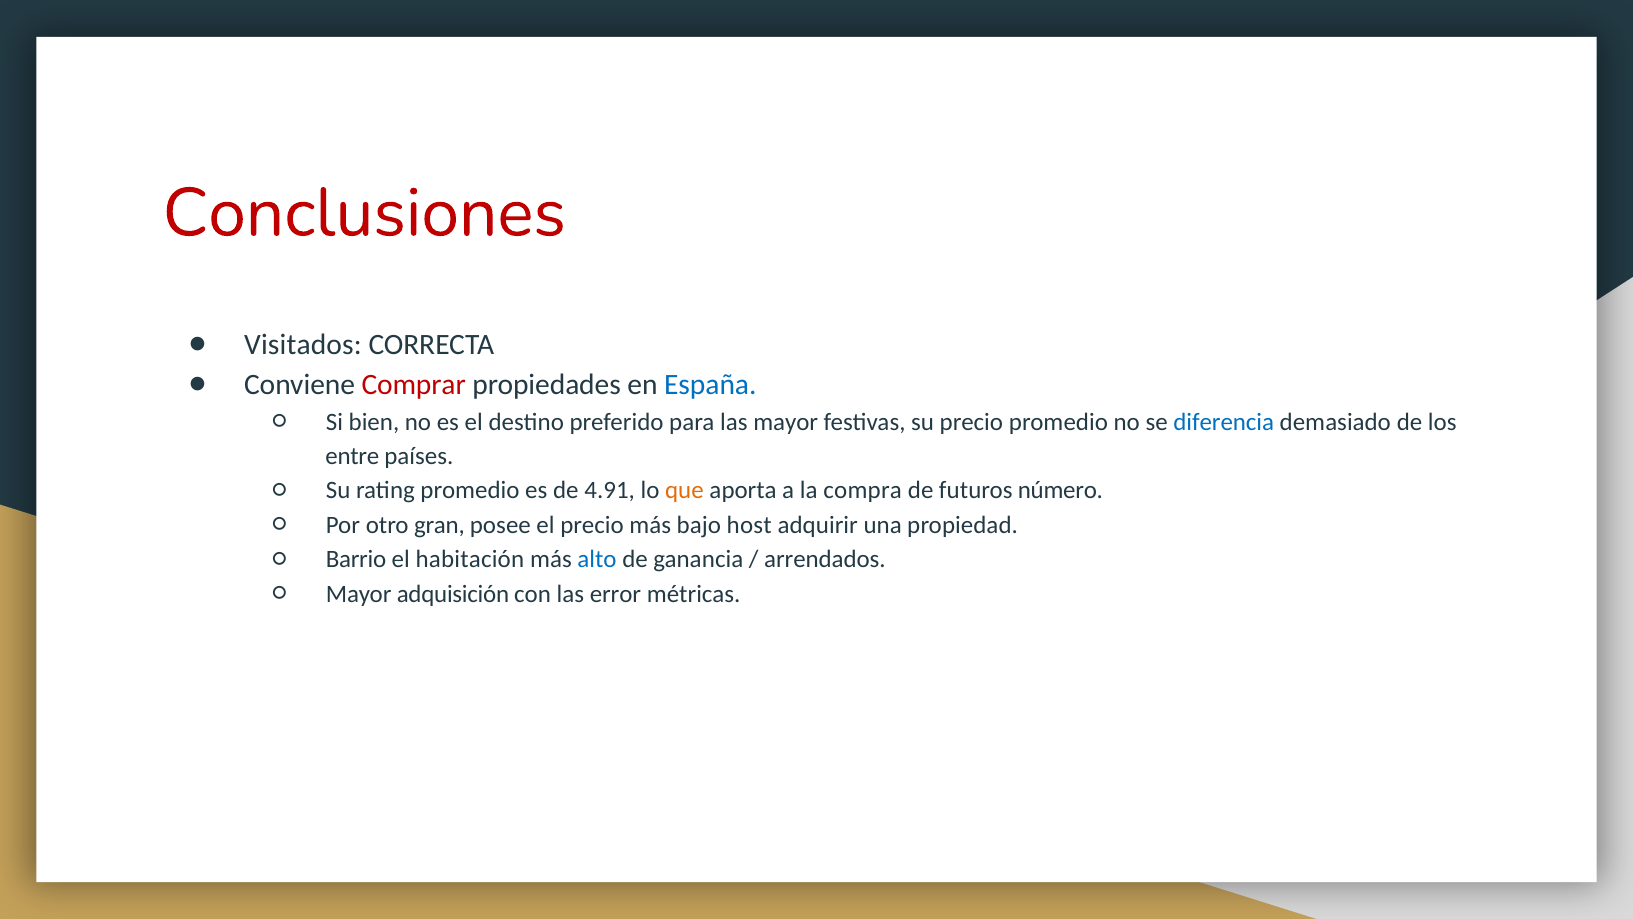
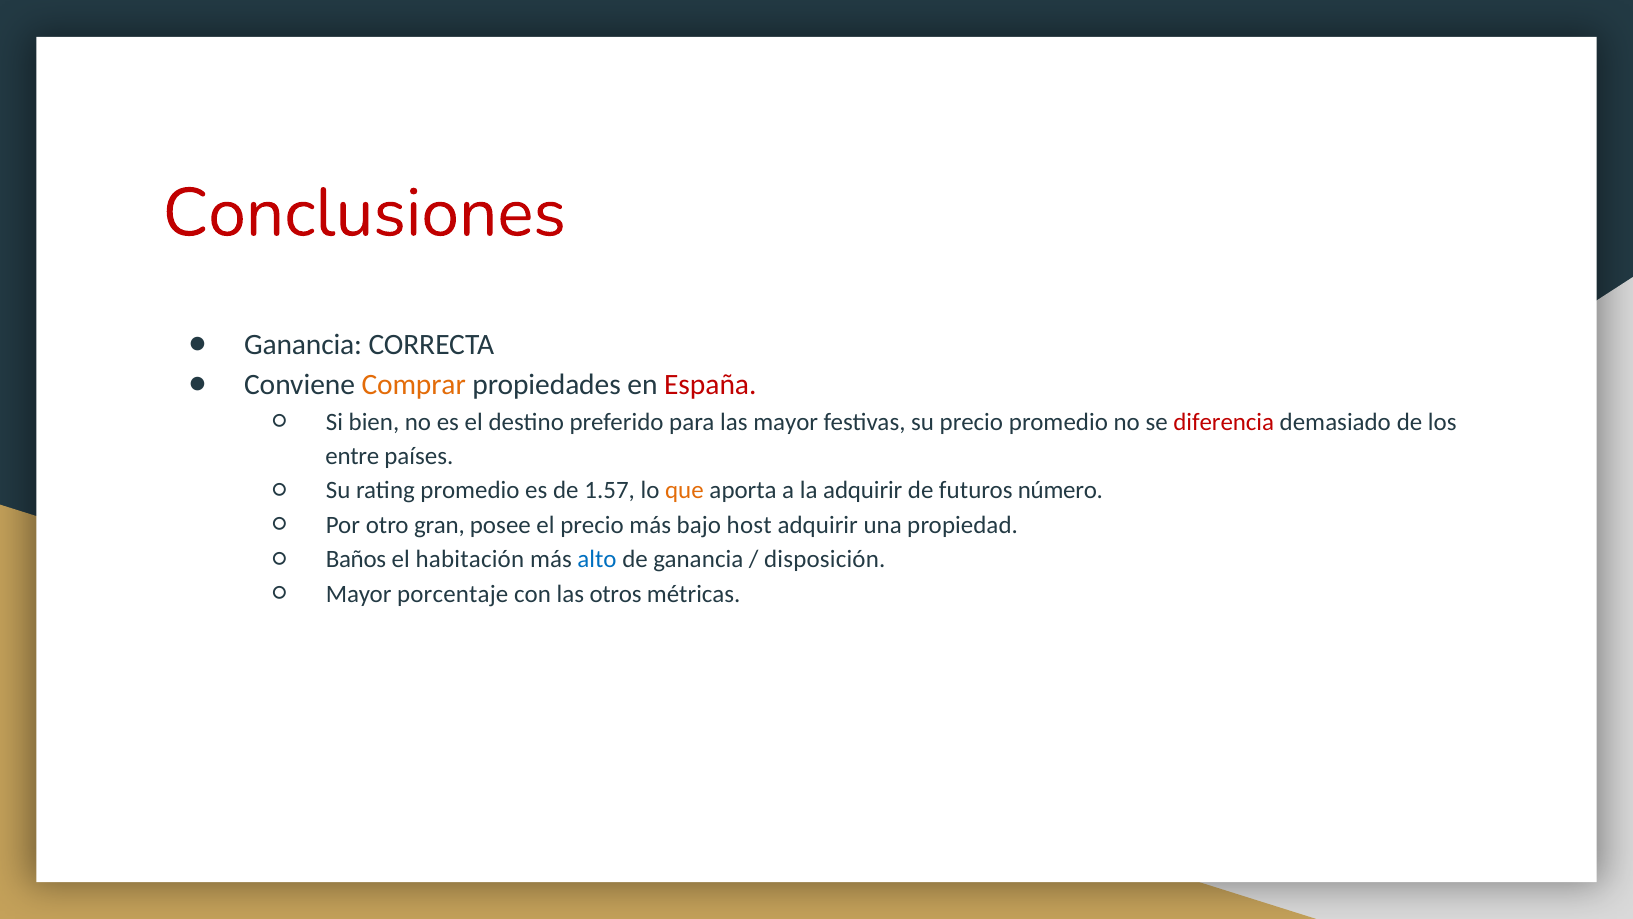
Visitados: Visitados -> Ganancia (303, 344)
Comprar colour: red -> orange (414, 385)
España colour: blue -> red (710, 385)
diferencia colour: blue -> red (1224, 422)
4.91: 4.91 -> 1.57 (610, 490)
la compra: compra -> adquirir (863, 490)
Barrio: Barrio -> Baños (356, 559)
arrendados: arrendados -> disposición (825, 559)
adquisición: adquisición -> porcentaje (453, 594)
error: error -> otros (616, 594)
